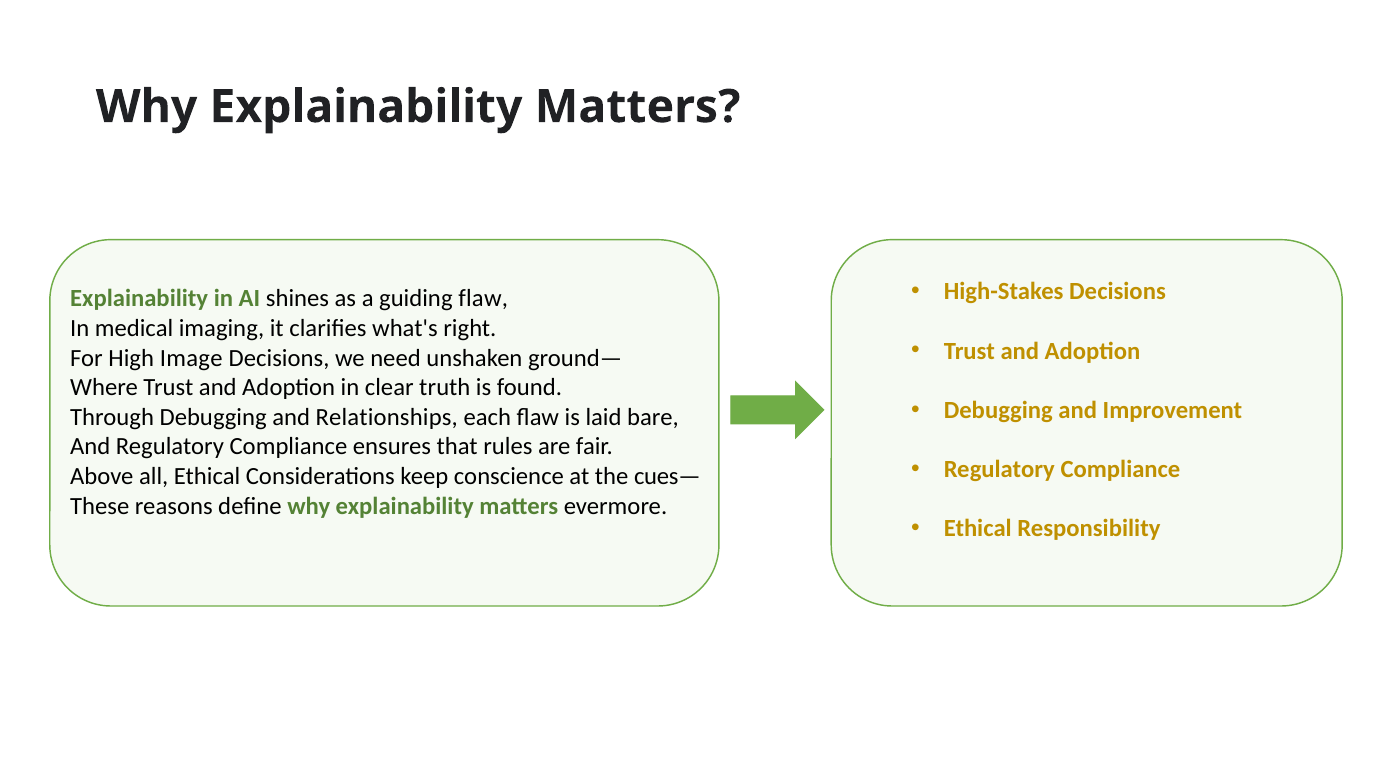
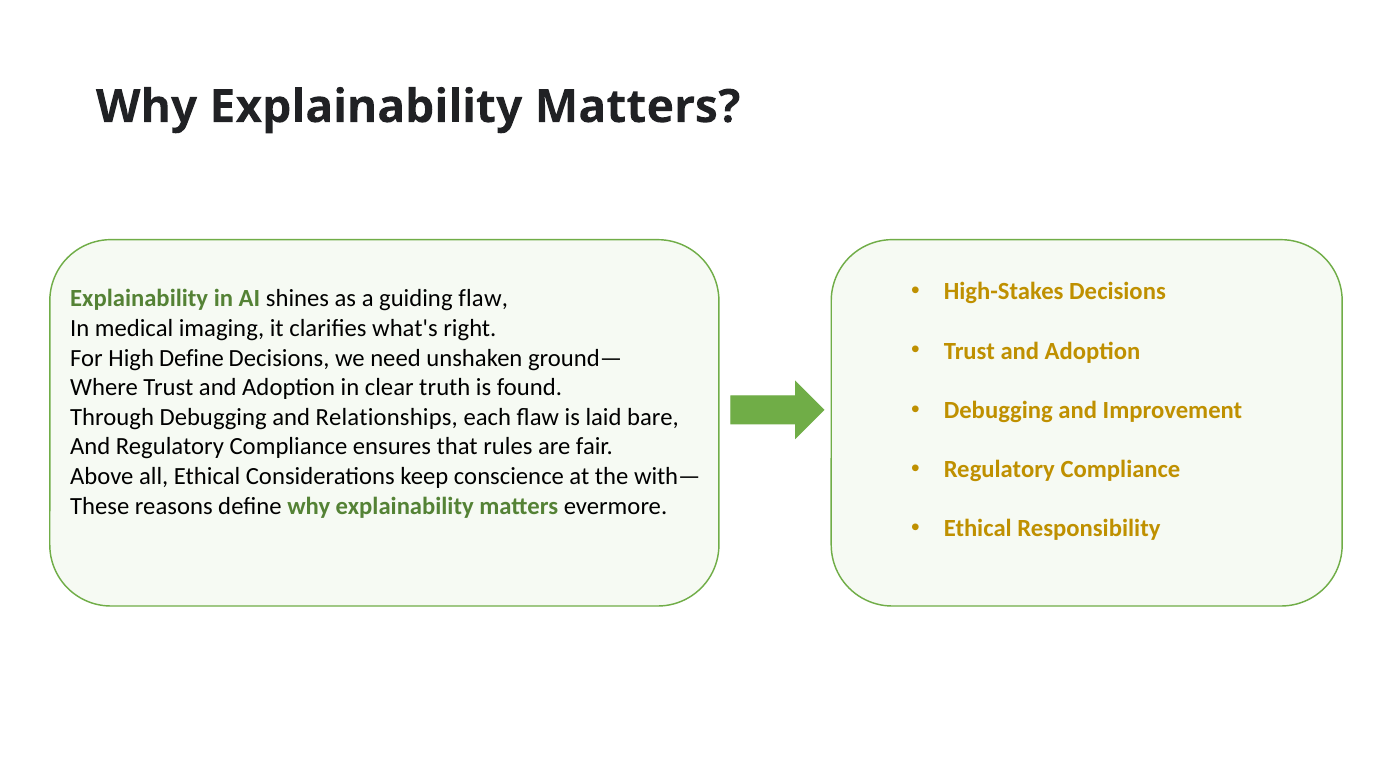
High Image: Image -> Define (191, 358)
cues—: cues— -> with— (667, 476)
